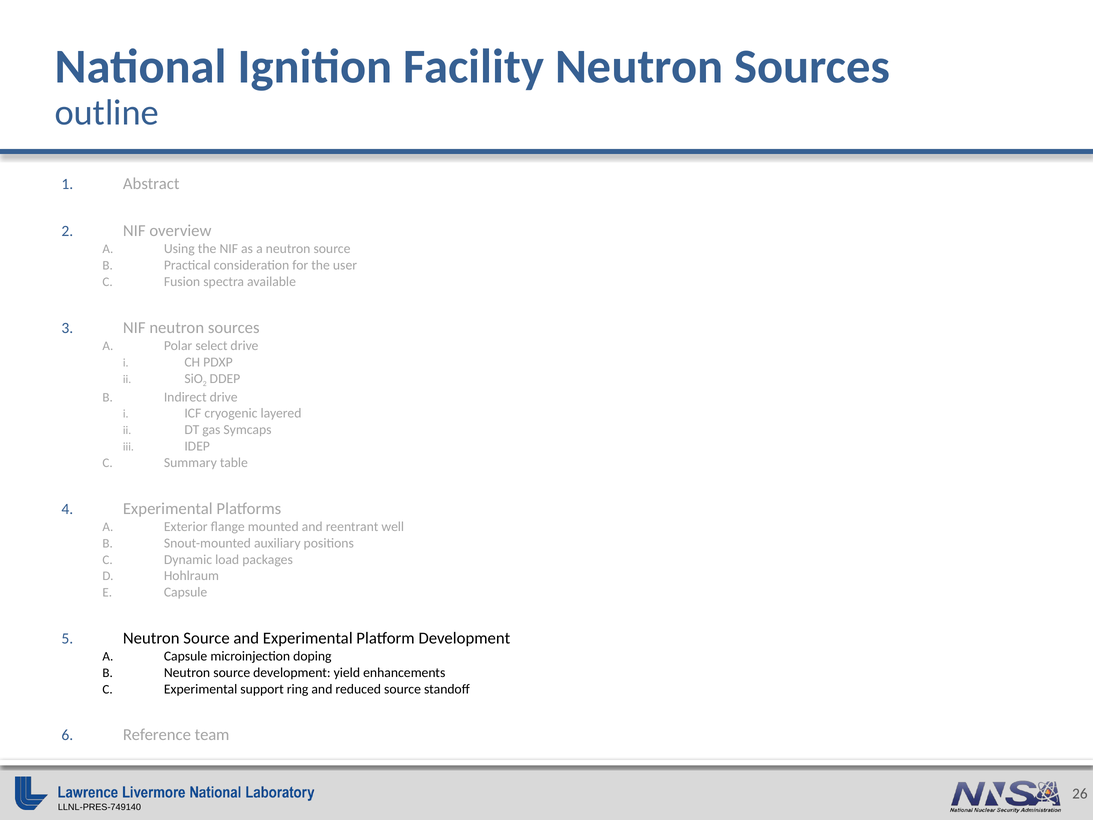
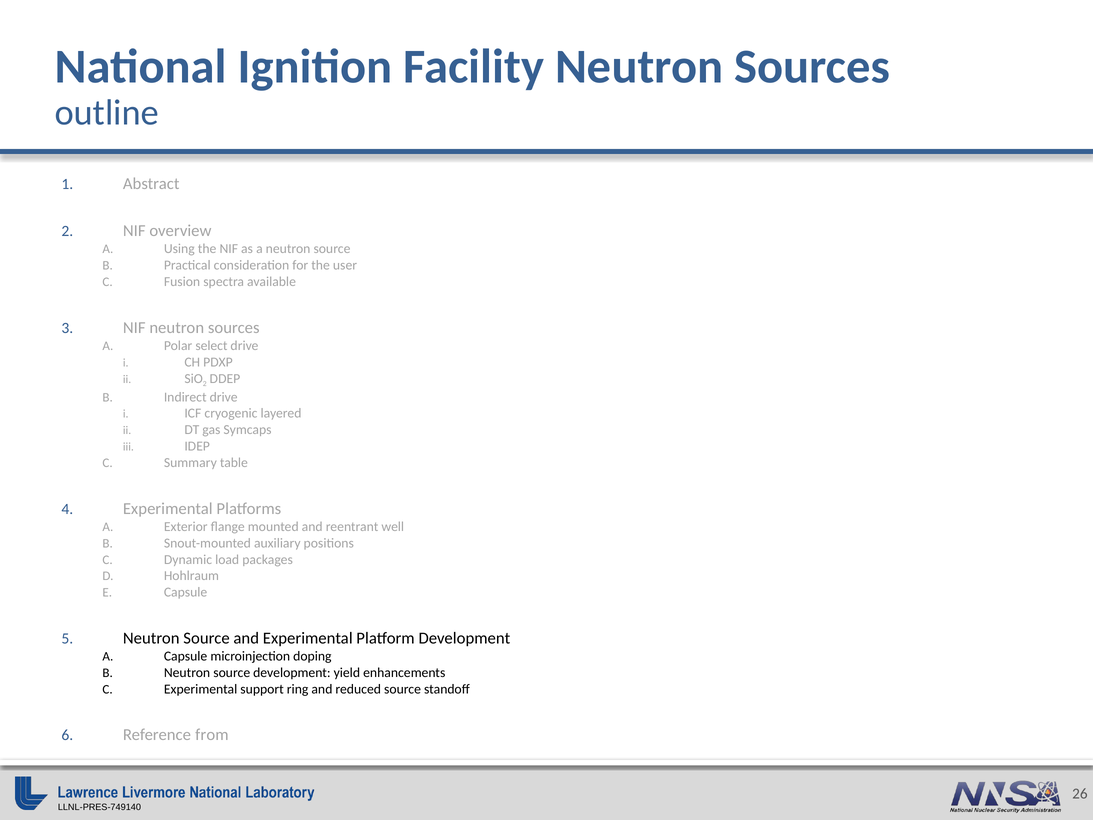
team: team -> from (212, 735)
